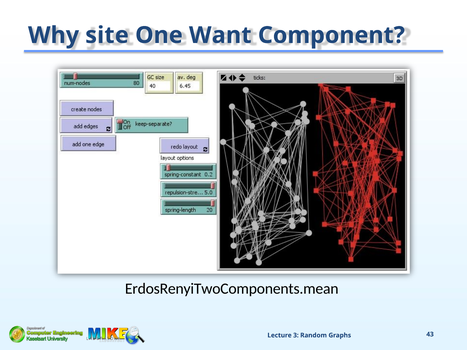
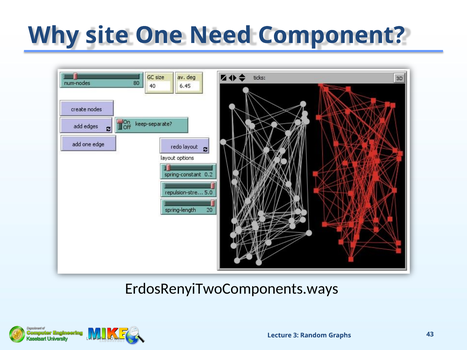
Want: Want -> Need (220, 35)
ErdosRenyiTwoComponents.mean: ErdosRenyiTwoComponents.mean -> ErdosRenyiTwoComponents.ways (232, 289)
